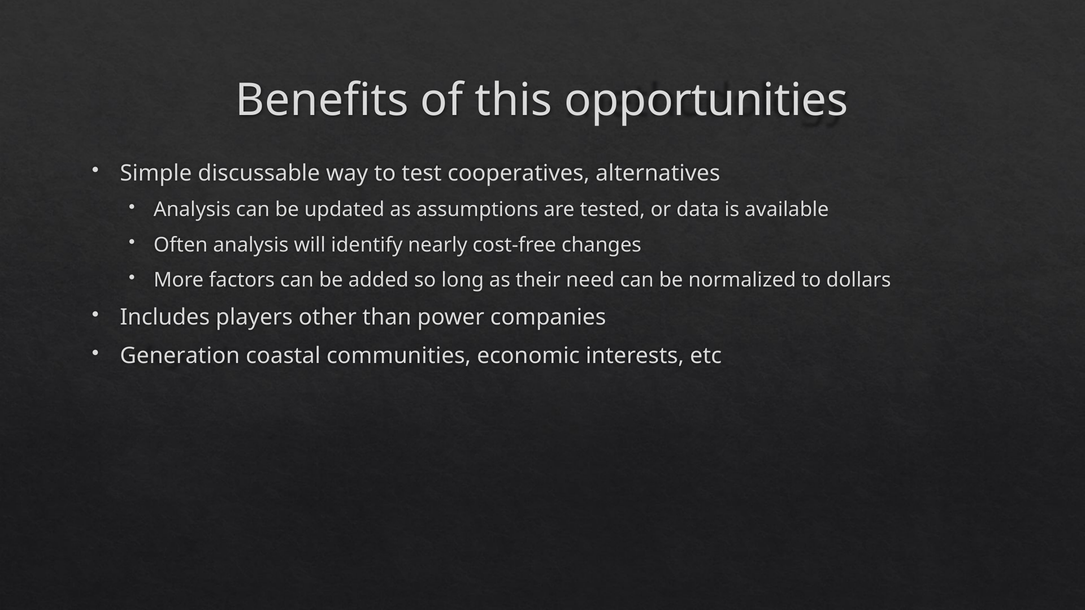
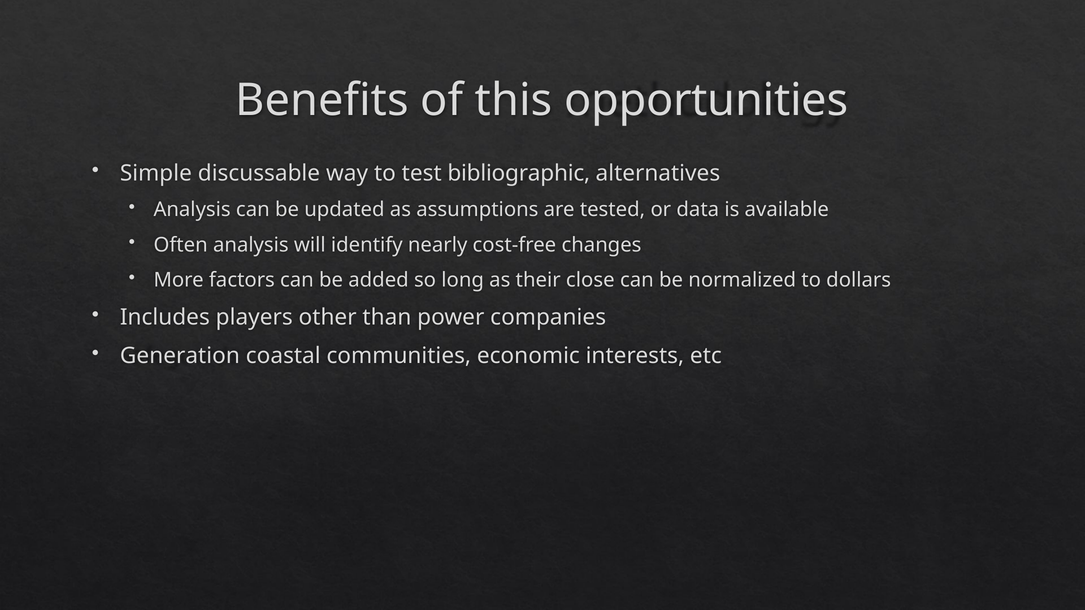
cooperatives: cooperatives -> bibliographic (519, 173)
need: need -> close (590, 280)
